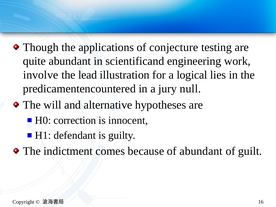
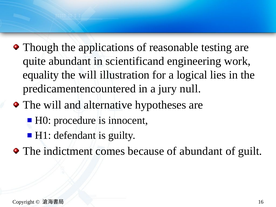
conjecture: conjecture -> reasonable (174, 47)
involve: involve -> equality (41, 75)
lead: lead -> will (88, 75)
correction: correction -> procedure (75, 120)
